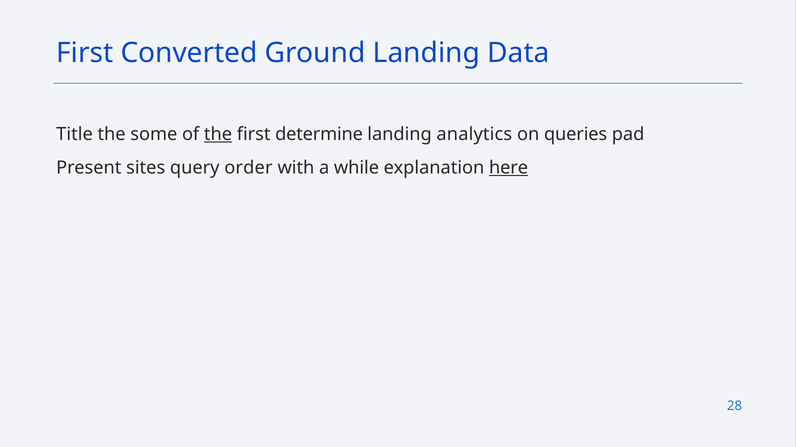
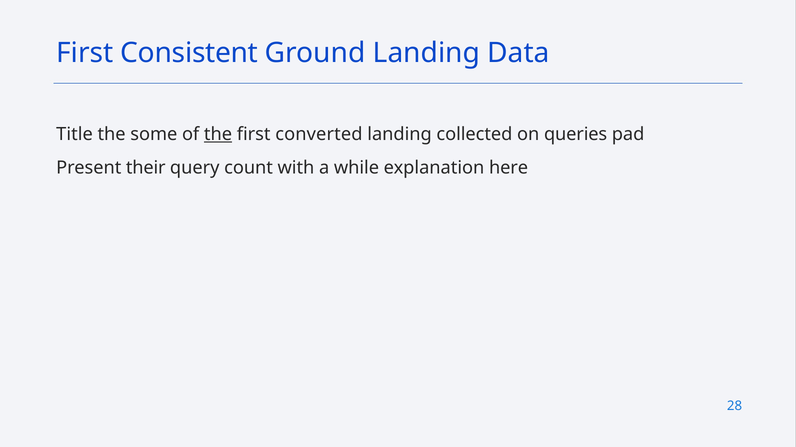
Converted: Converted -> Consistent (189, 53)
determine: determine -> converted (319, 134)
analytics: analytics -> collected (474, 134)
sites: sites -> their (146, 168)
order: order -> count (249, 168)
here underline: present -> none (509, 168)
